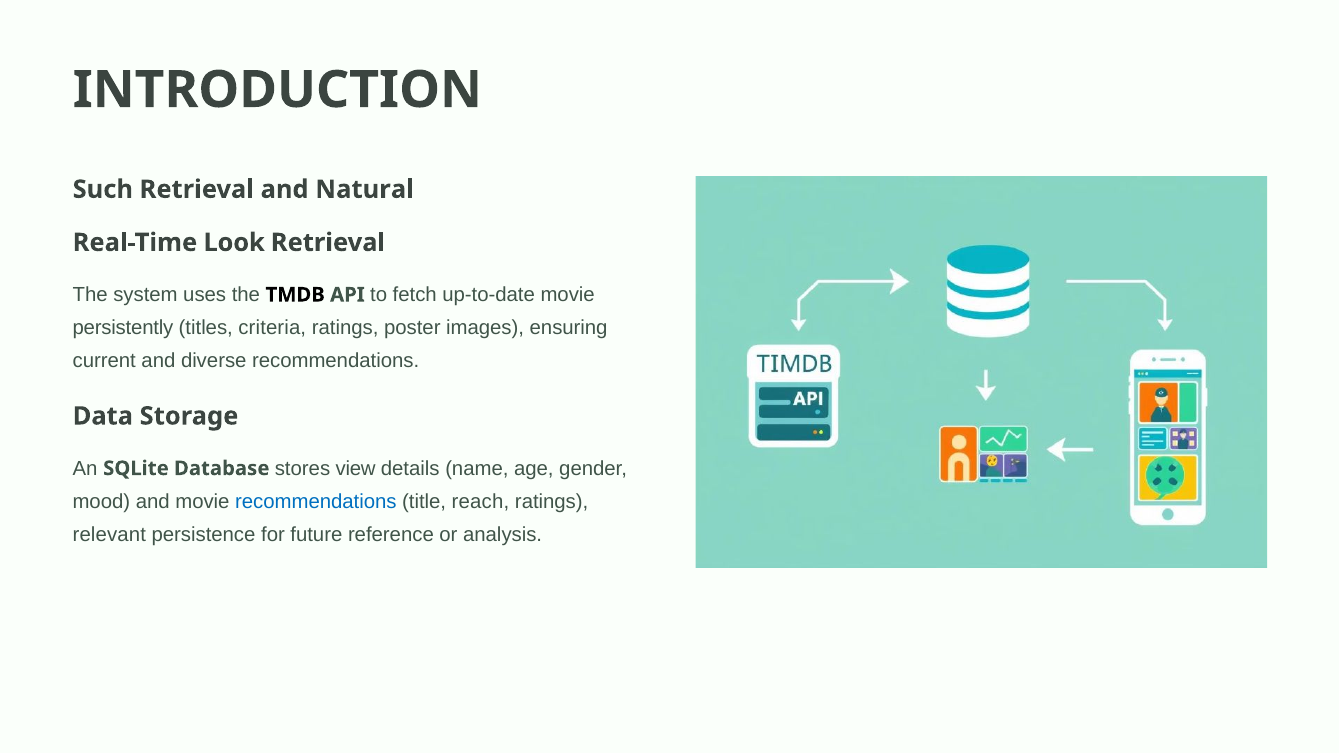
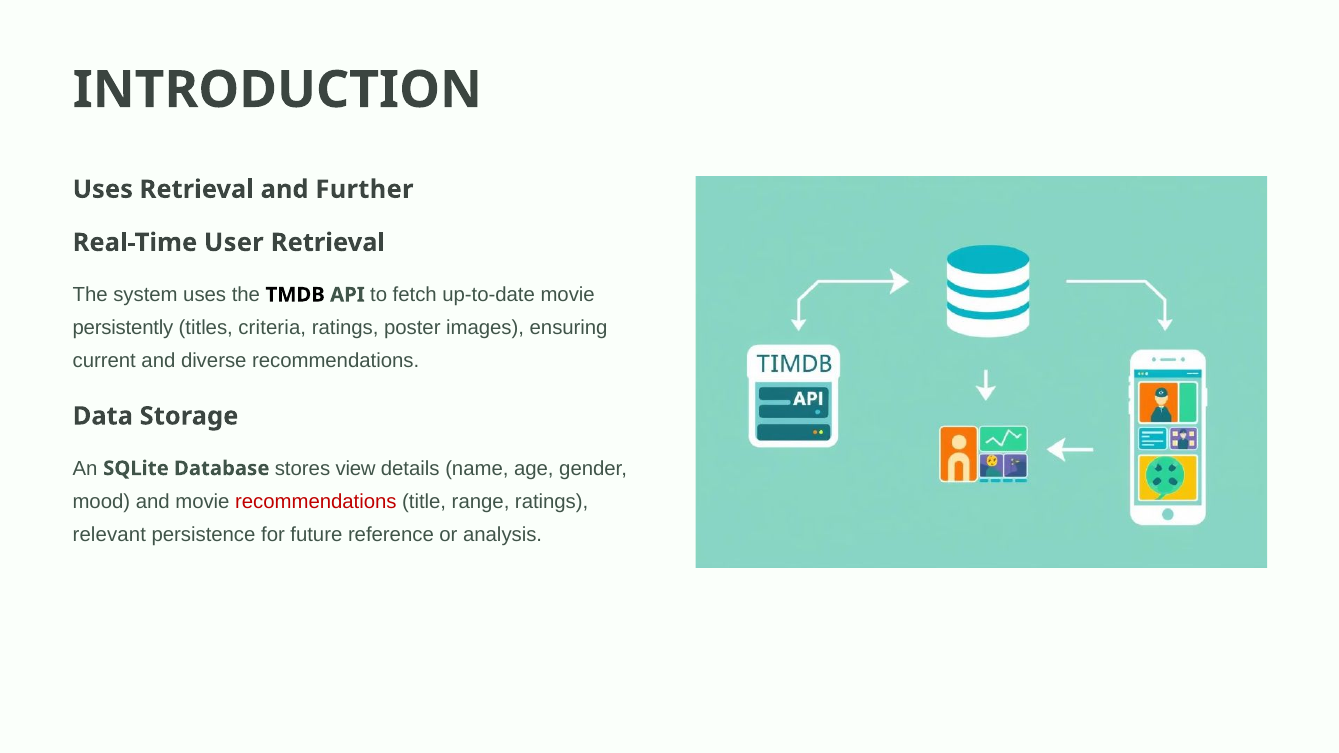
Such: Such -> Uses (103, 189)
Natural: Natural -> Further (364, 189)
Look: Look -> User (234, 243)
recommendations colour: blue -> red (316, 502)
reach: reach -> range (481, 502)
